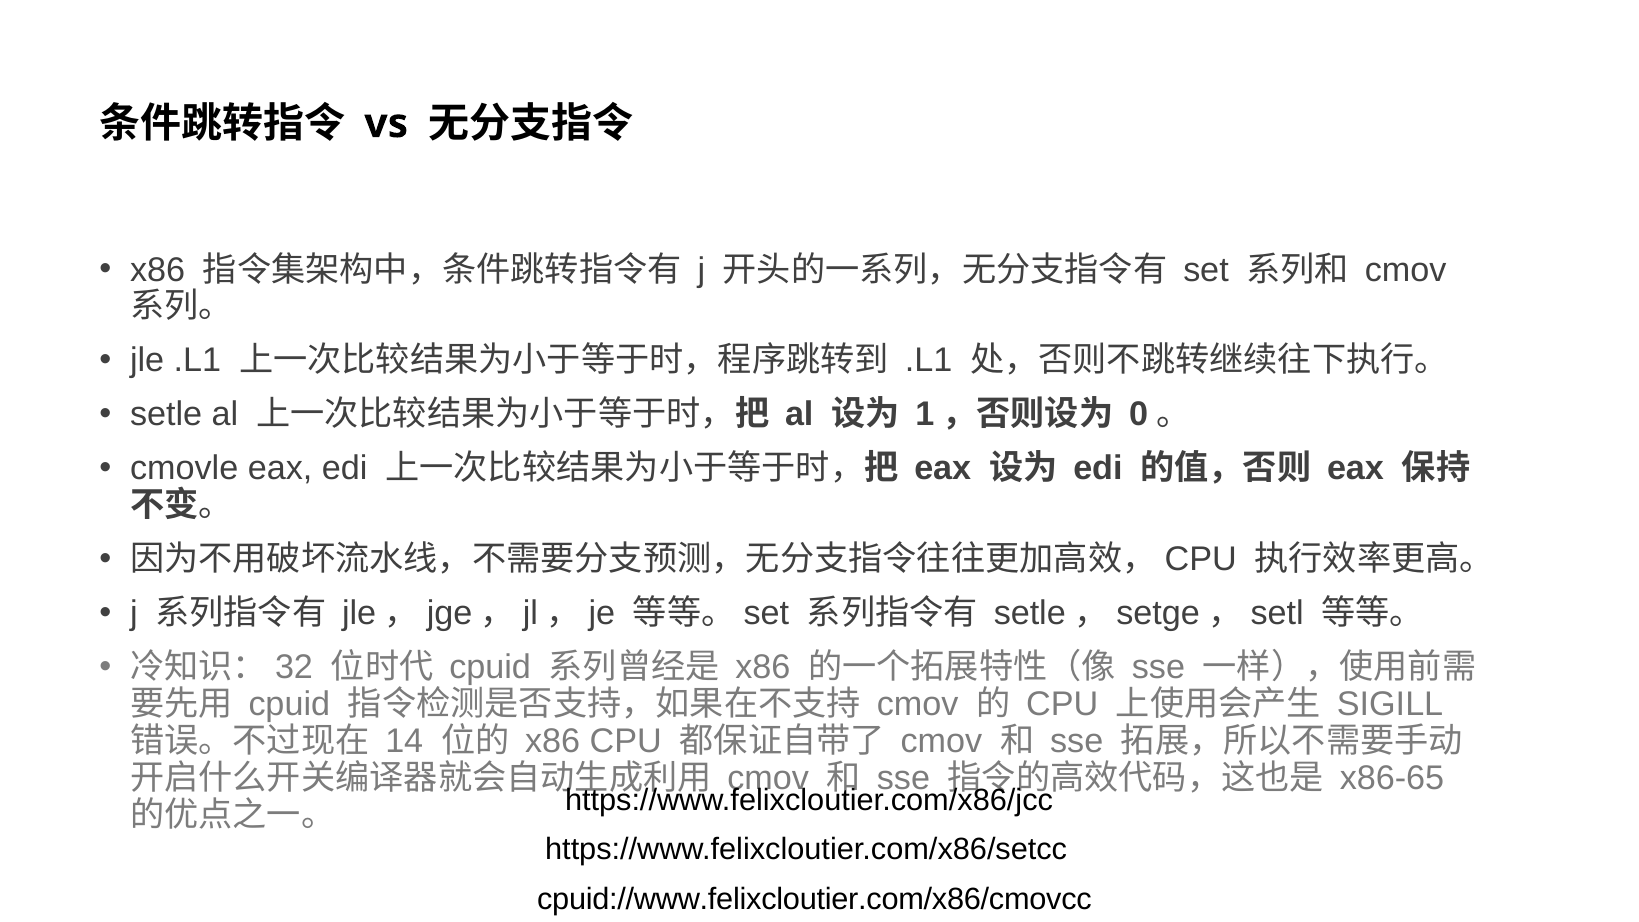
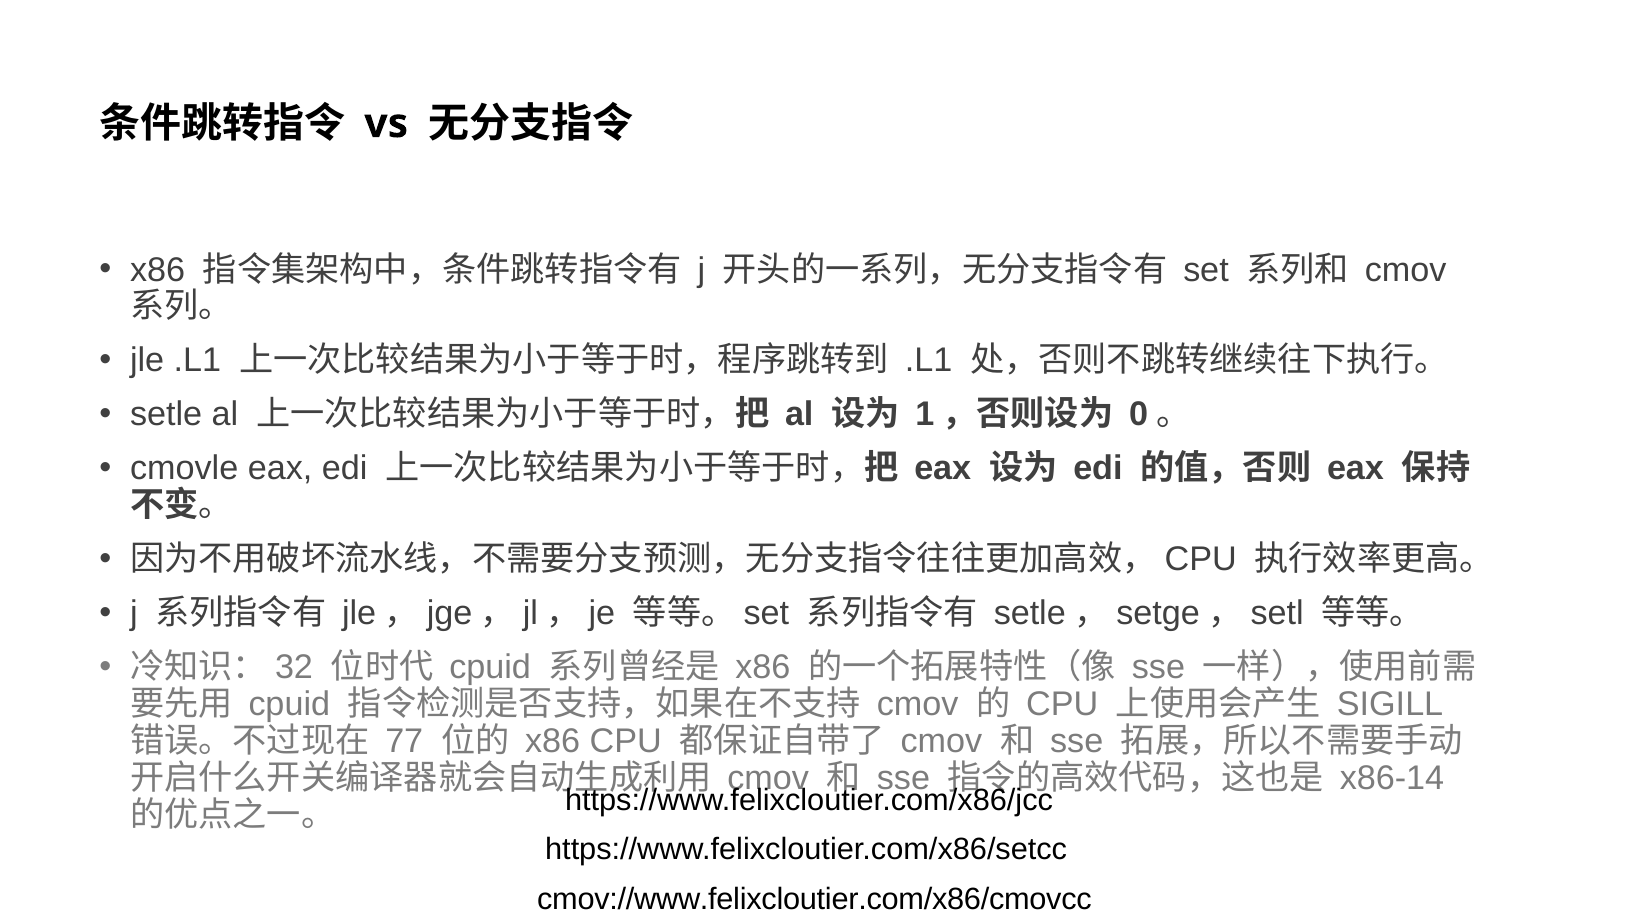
14: 14 -> 77 (404, 741)
x86-65: x86-65 -> x86-14 (1392, 778)
cpuid://www.felixcloutier.com/x86/cmovcc: cpuid://www.felixcloutier.com/x86/cmovcc -> cmov://www.felixcloutier.com/x86/cmovcc (814, 899)
